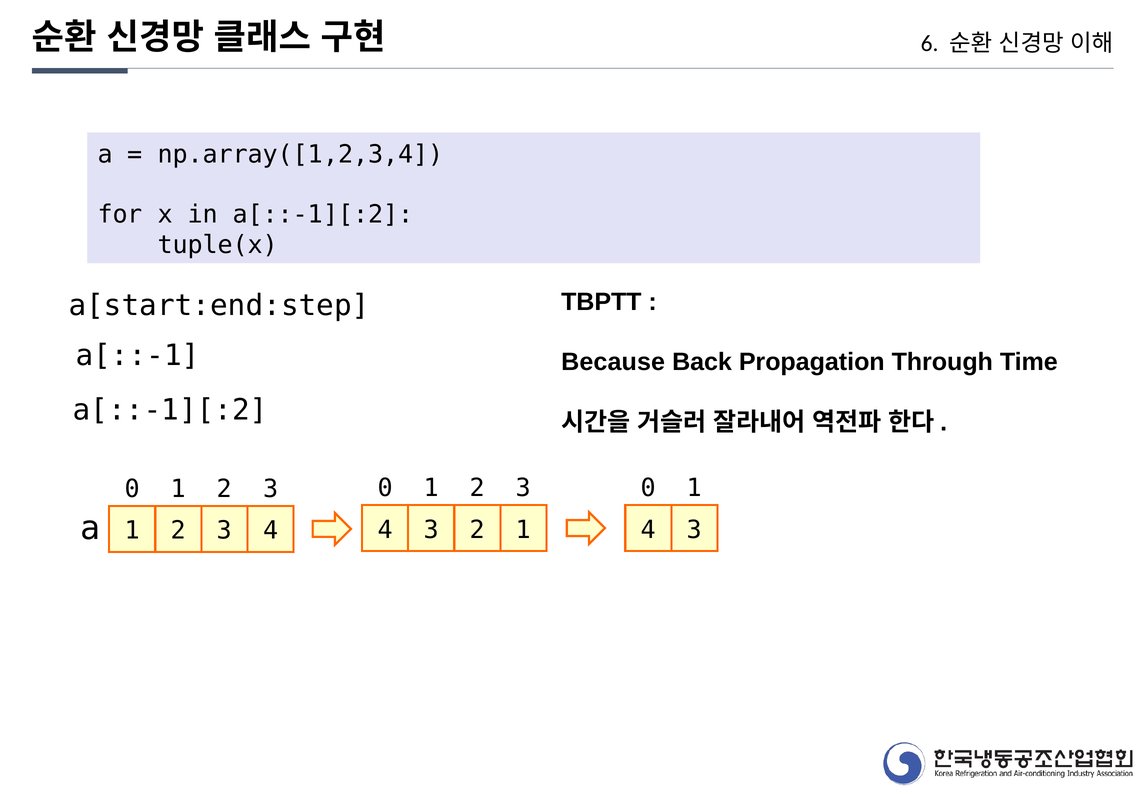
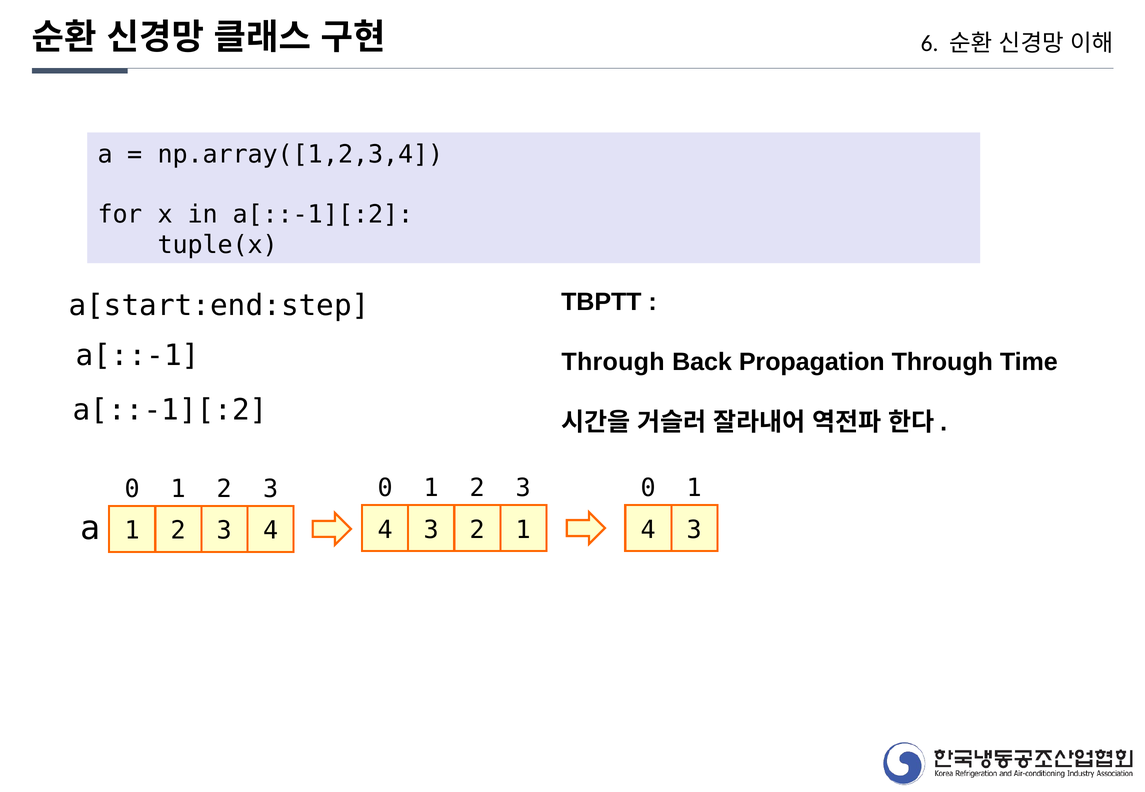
Because: Because -> Through (613, 362)
